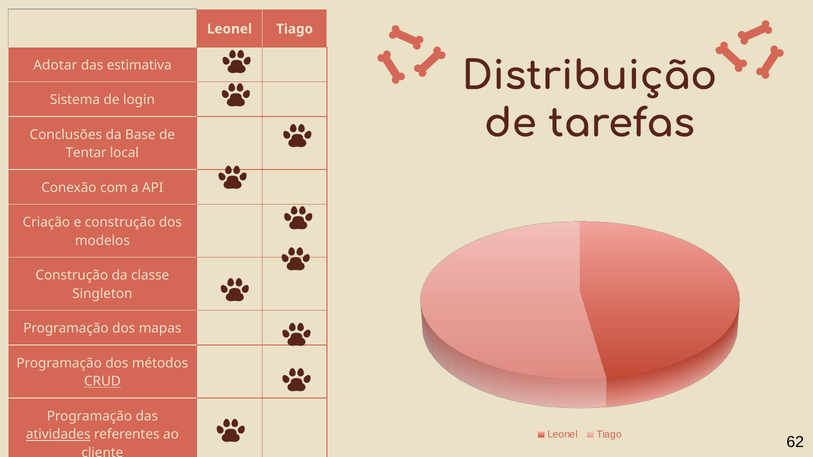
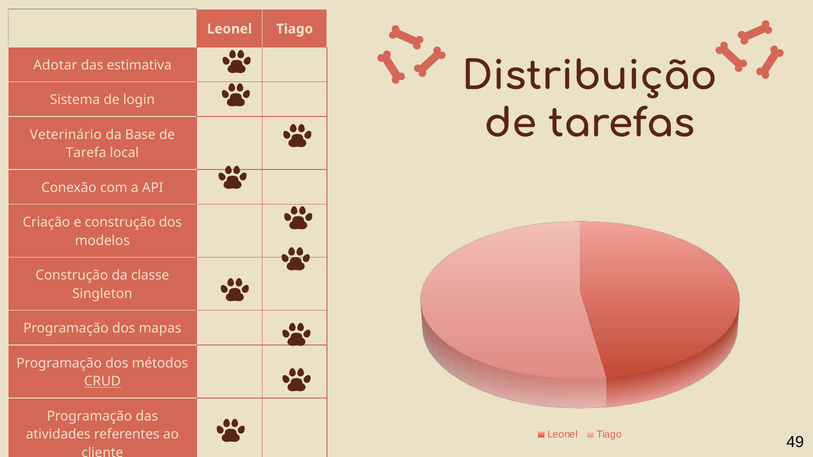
Conclusões: Conclusões -> Veterinário (66, 135)
Tentar: Tentar -> Tarefa (86, 153)
62: 62 -> 49 (795, 442)
atividades underline: present -> none (58, 435)
